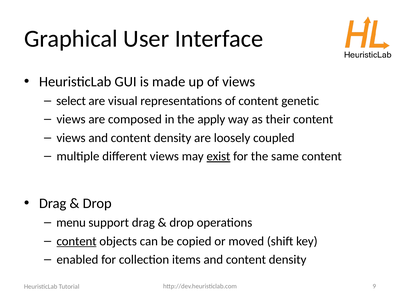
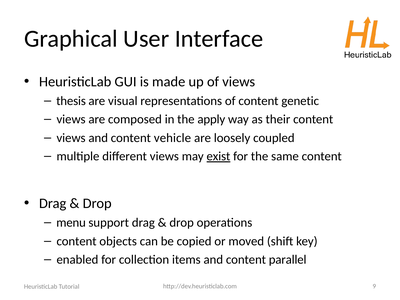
select: select -> thesis (71, 101)
views and content density: density -> vehicle (172, 138)
content underline: present -> none (77, 241)
items and content density: density -> parallel (288, 260)
